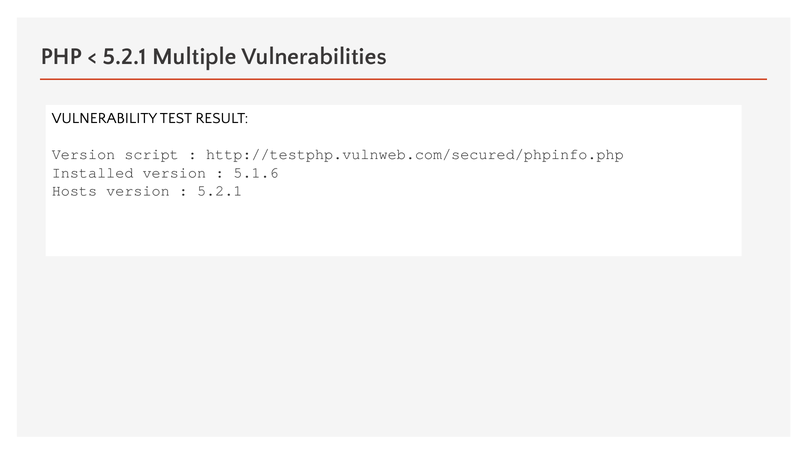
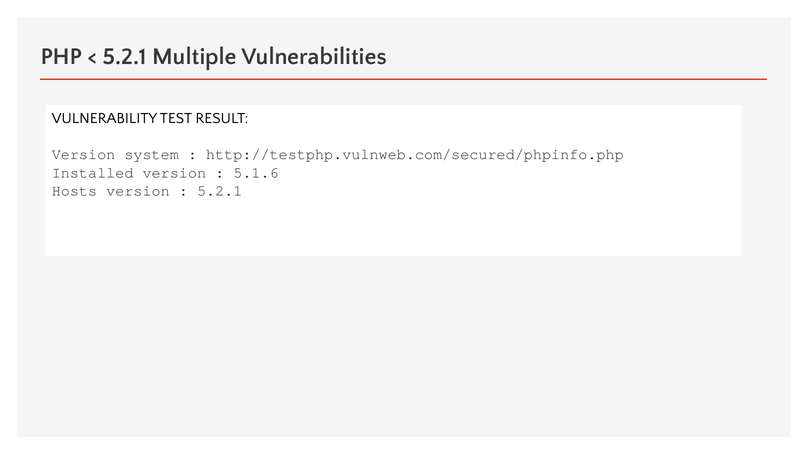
script: script -> system (152, 154)
